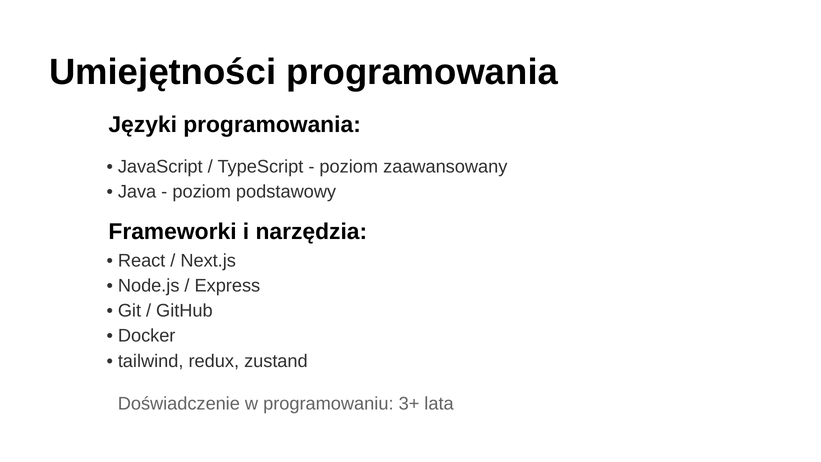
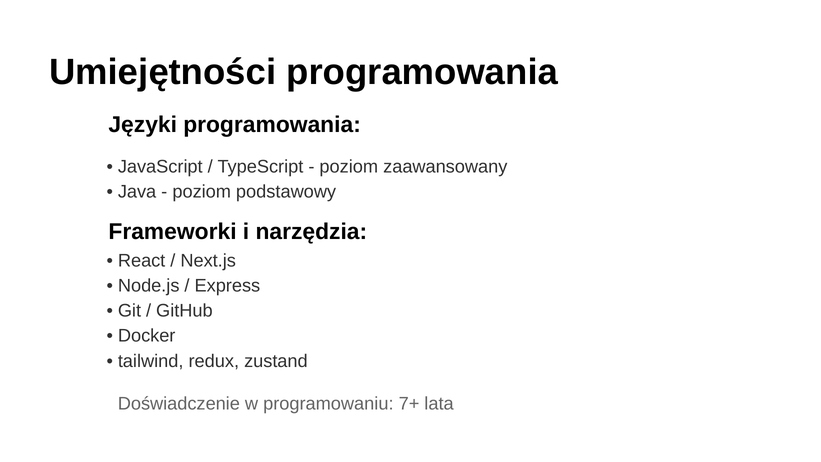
3+: 3+ -> 7+ (409, 404)
